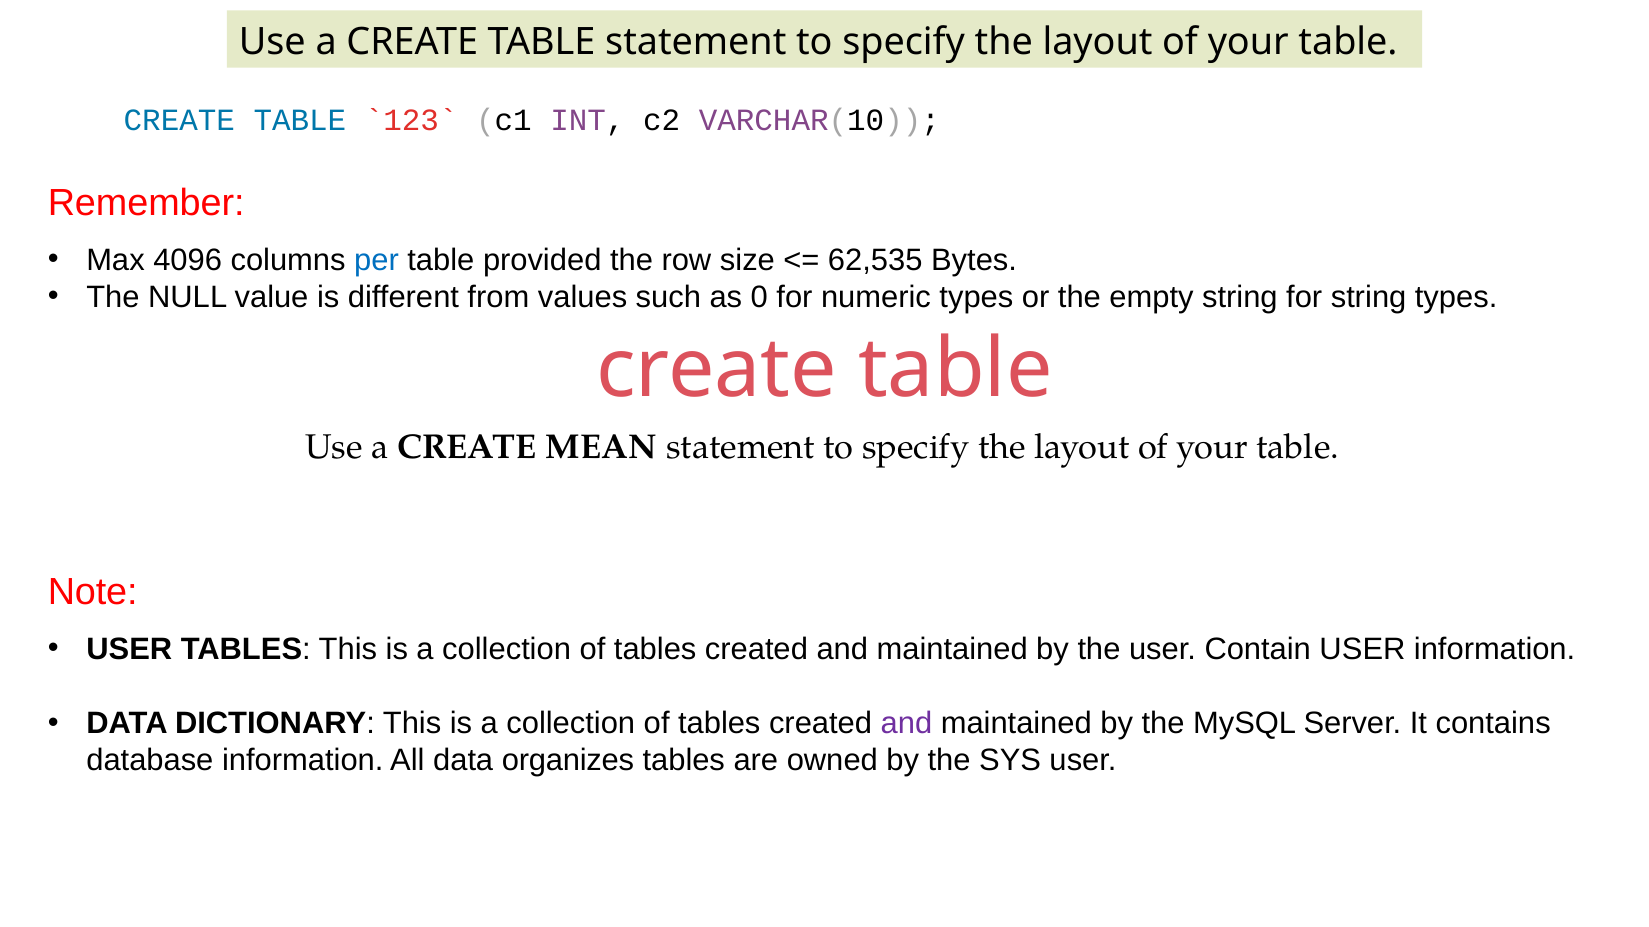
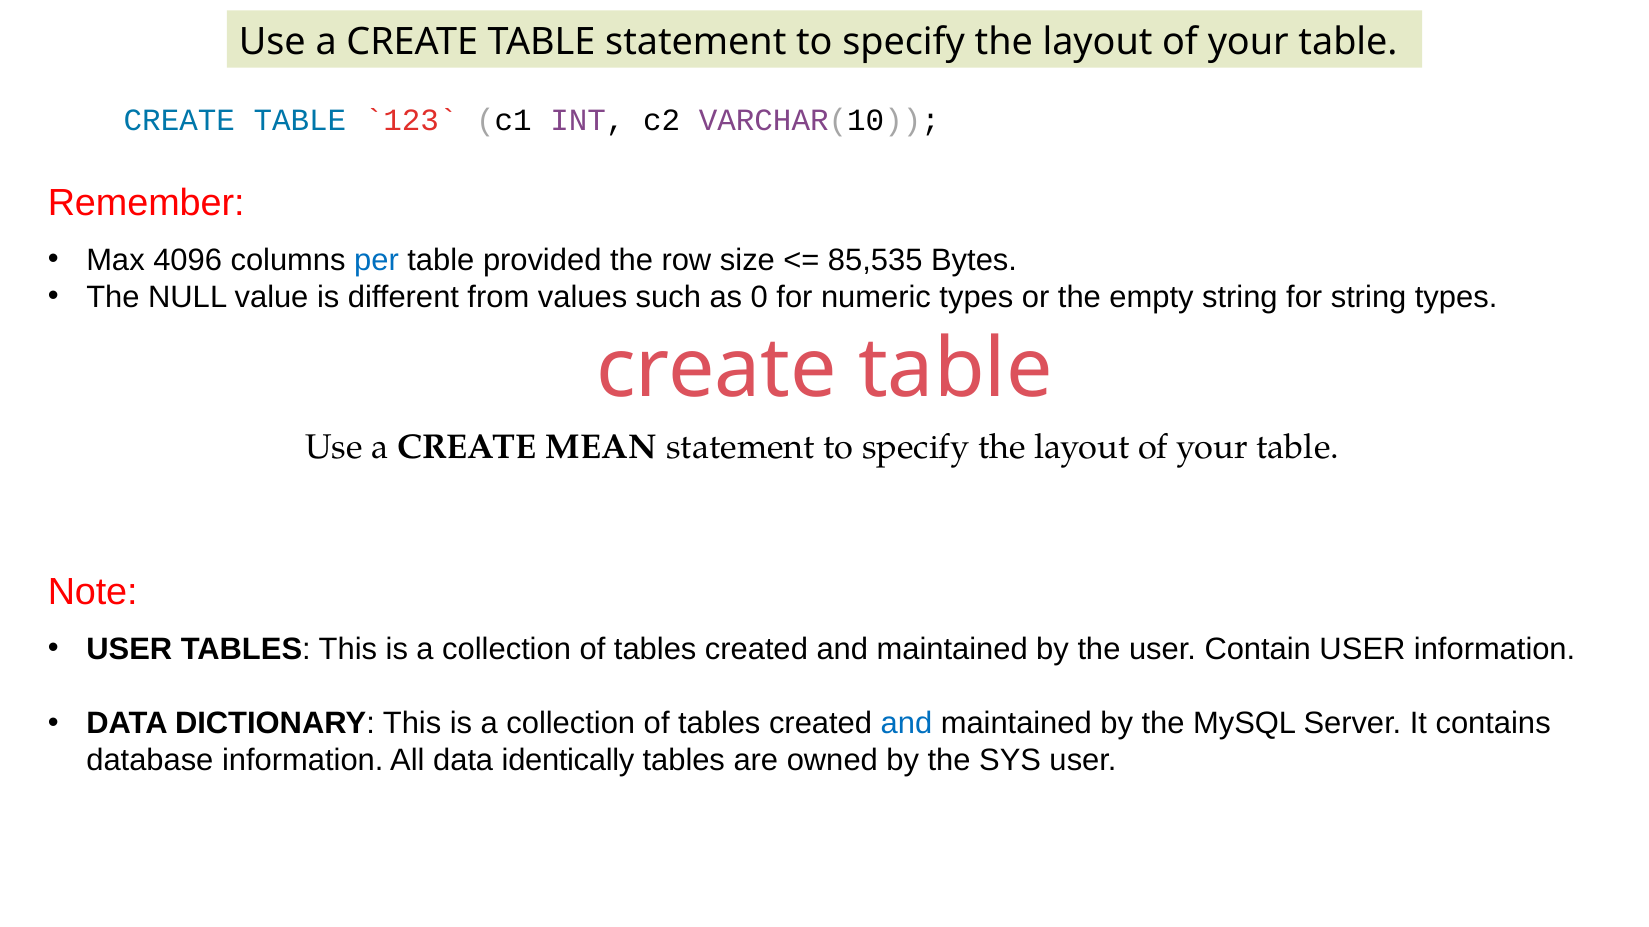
62,535: 62,535 -> 85,535 (875, 260)
and colour: purple -> blue (906, 724)
organizes: organizes -> identically (568, 761)
